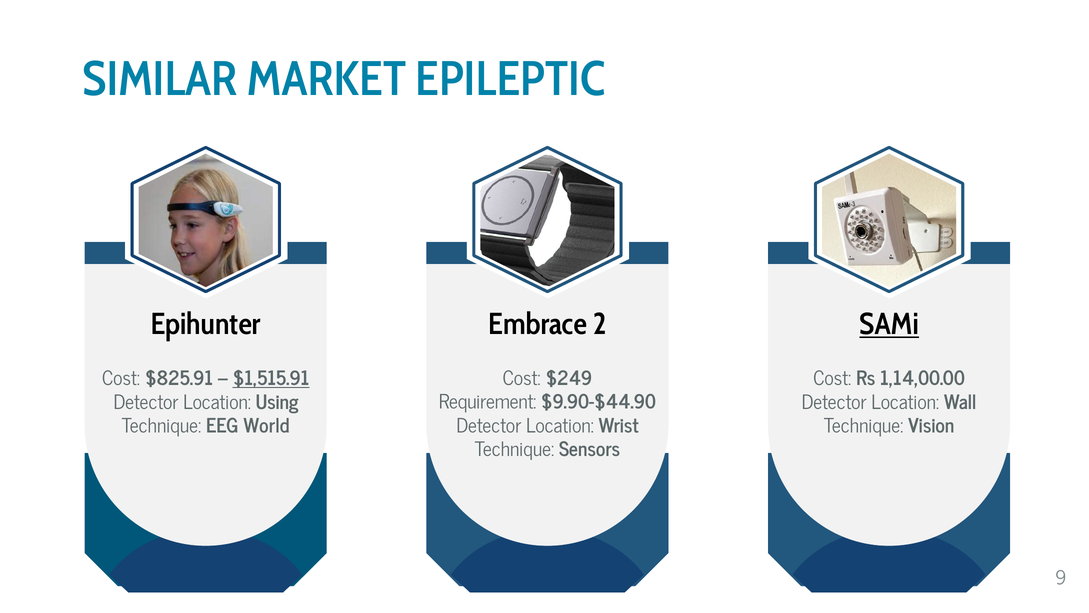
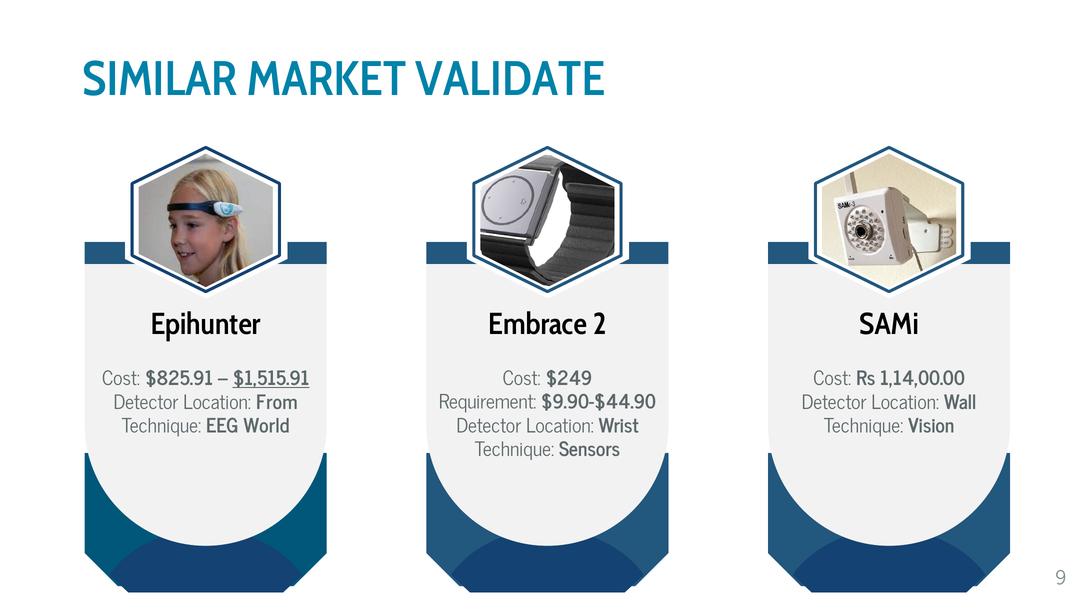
EPILEPTIC: EPILEPTIC -> VALIDATE (510, 79)
SAMi underline: present -> none (889, 324)
Using: Using -> From (277, 402)
